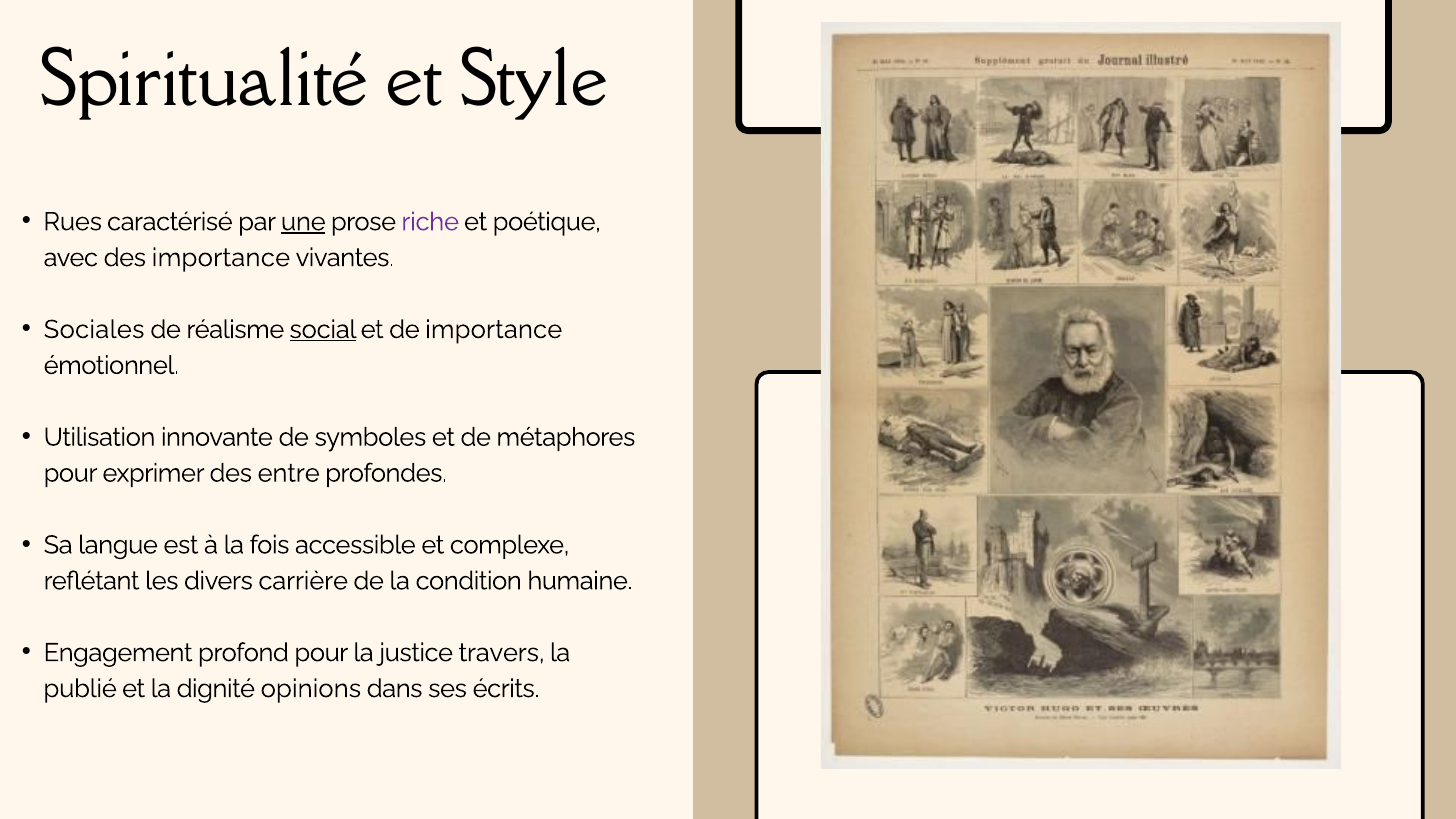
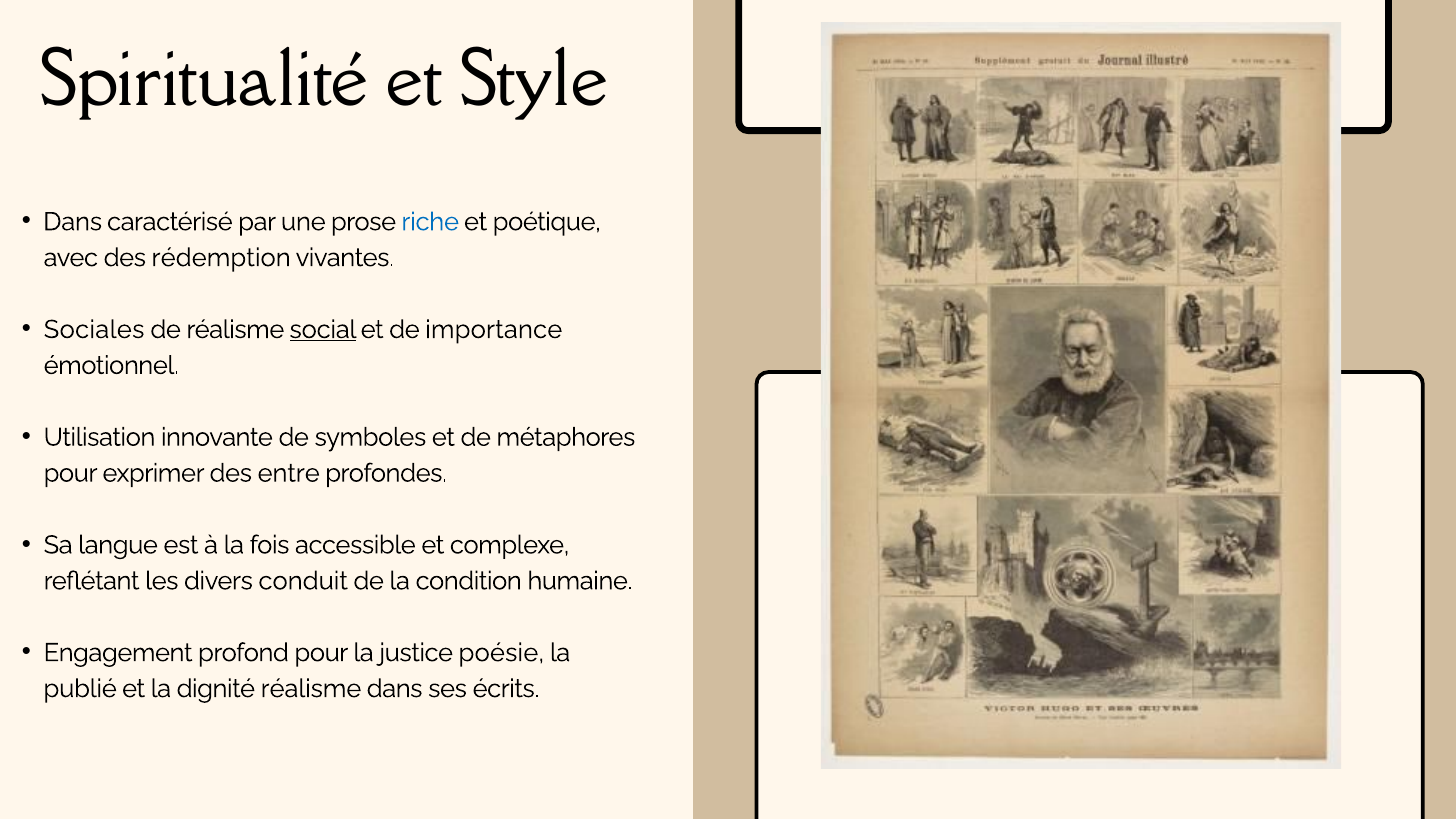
Rues: Rues -> Dans (73, 222)
une underline: present -> none (303, 222)
riche colour: purple -> blue (430, 222)
des importance: importance -> rédemption (221, 258)
carrière: carrière -> conduit (303, 581)
travers: travers -> poésie (501, 653)
dignité opinions: opinions -> réalisme (311, 689)
